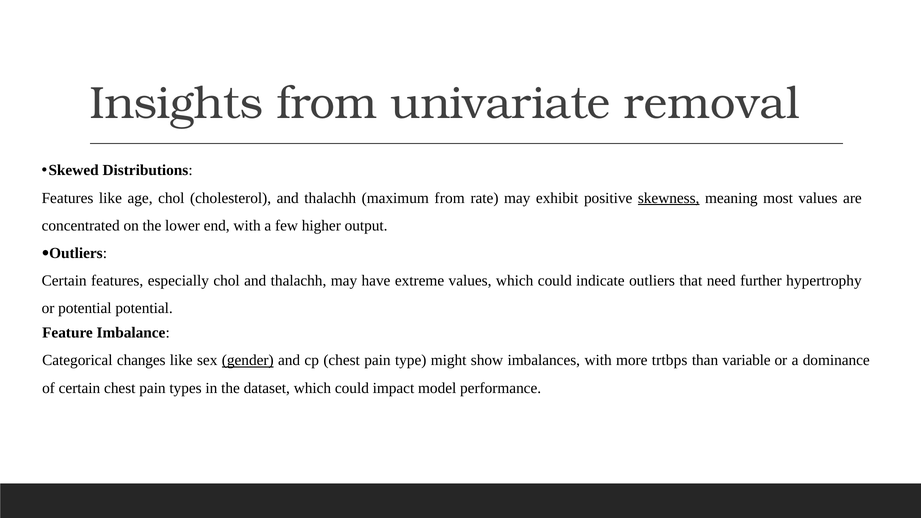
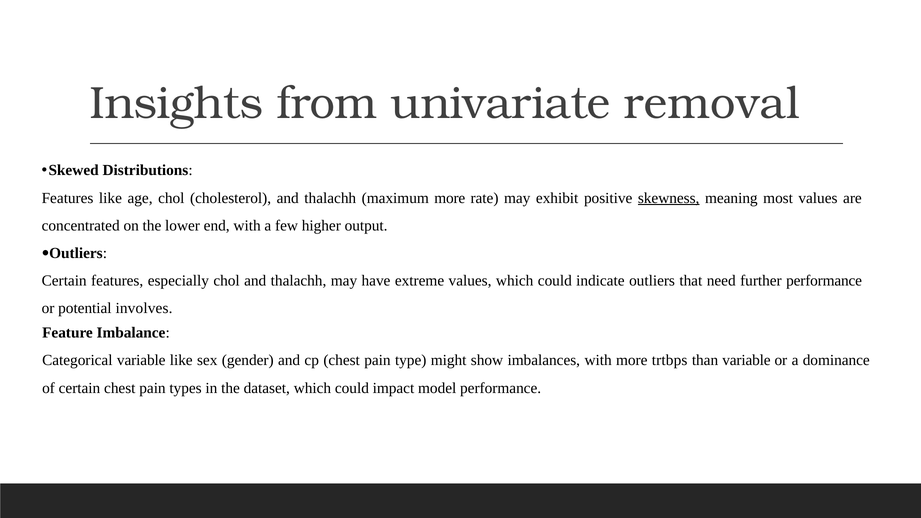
maximum from: from -> more (450, 198)
further hypertrophy: hypertrophy -> performance (824, 281)
potential potential: potential -> involves (144, 308)
Categorical changes: changes -> variable (141, 360)
gender underline: present -> none (248, 360)
